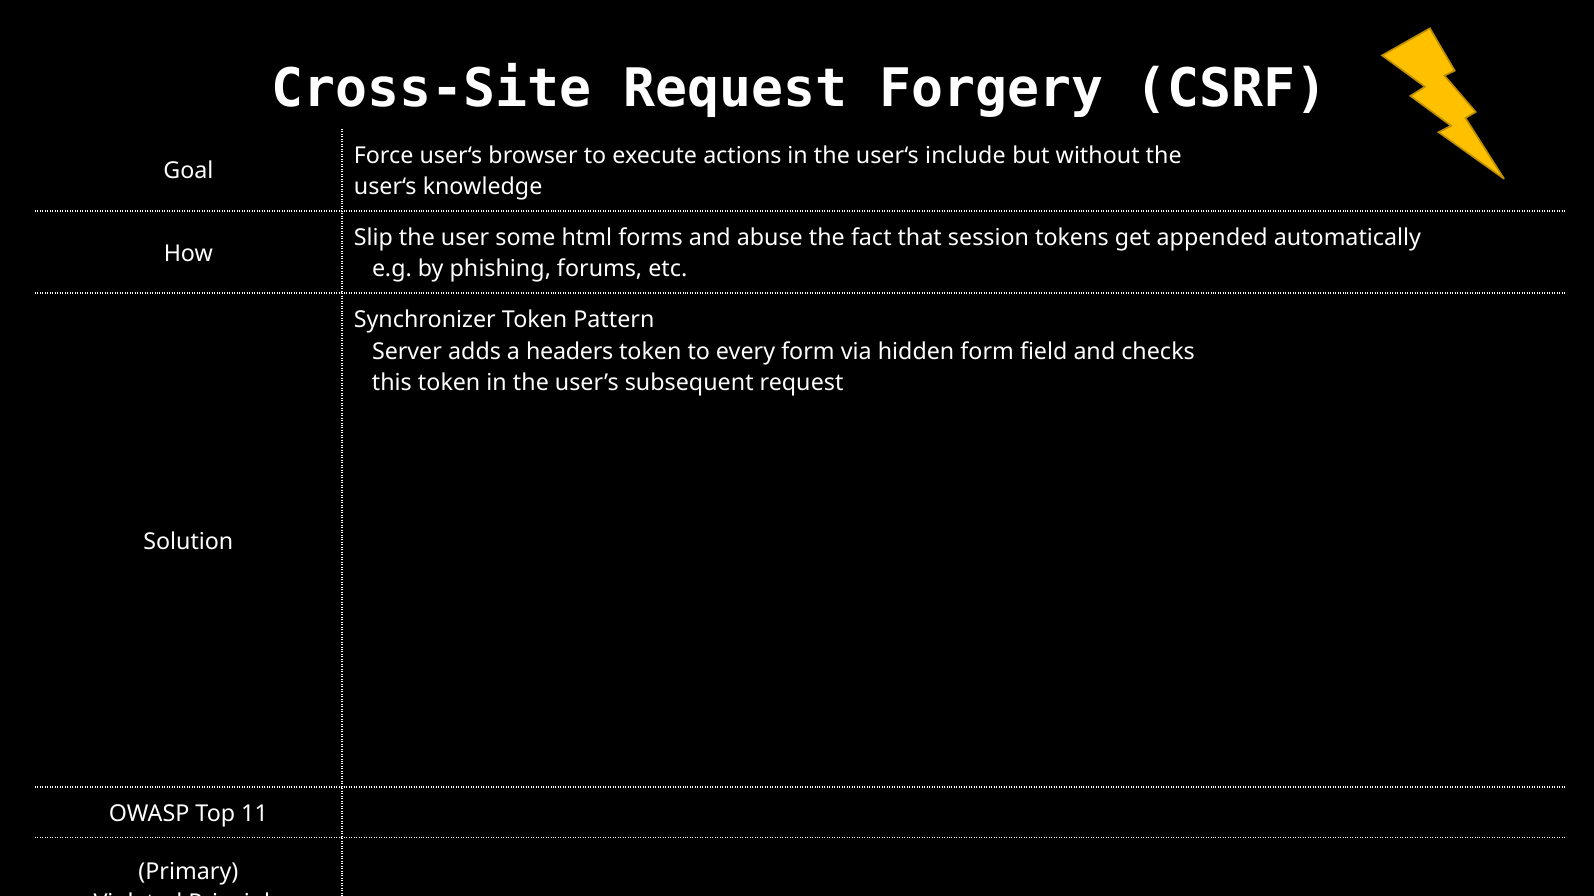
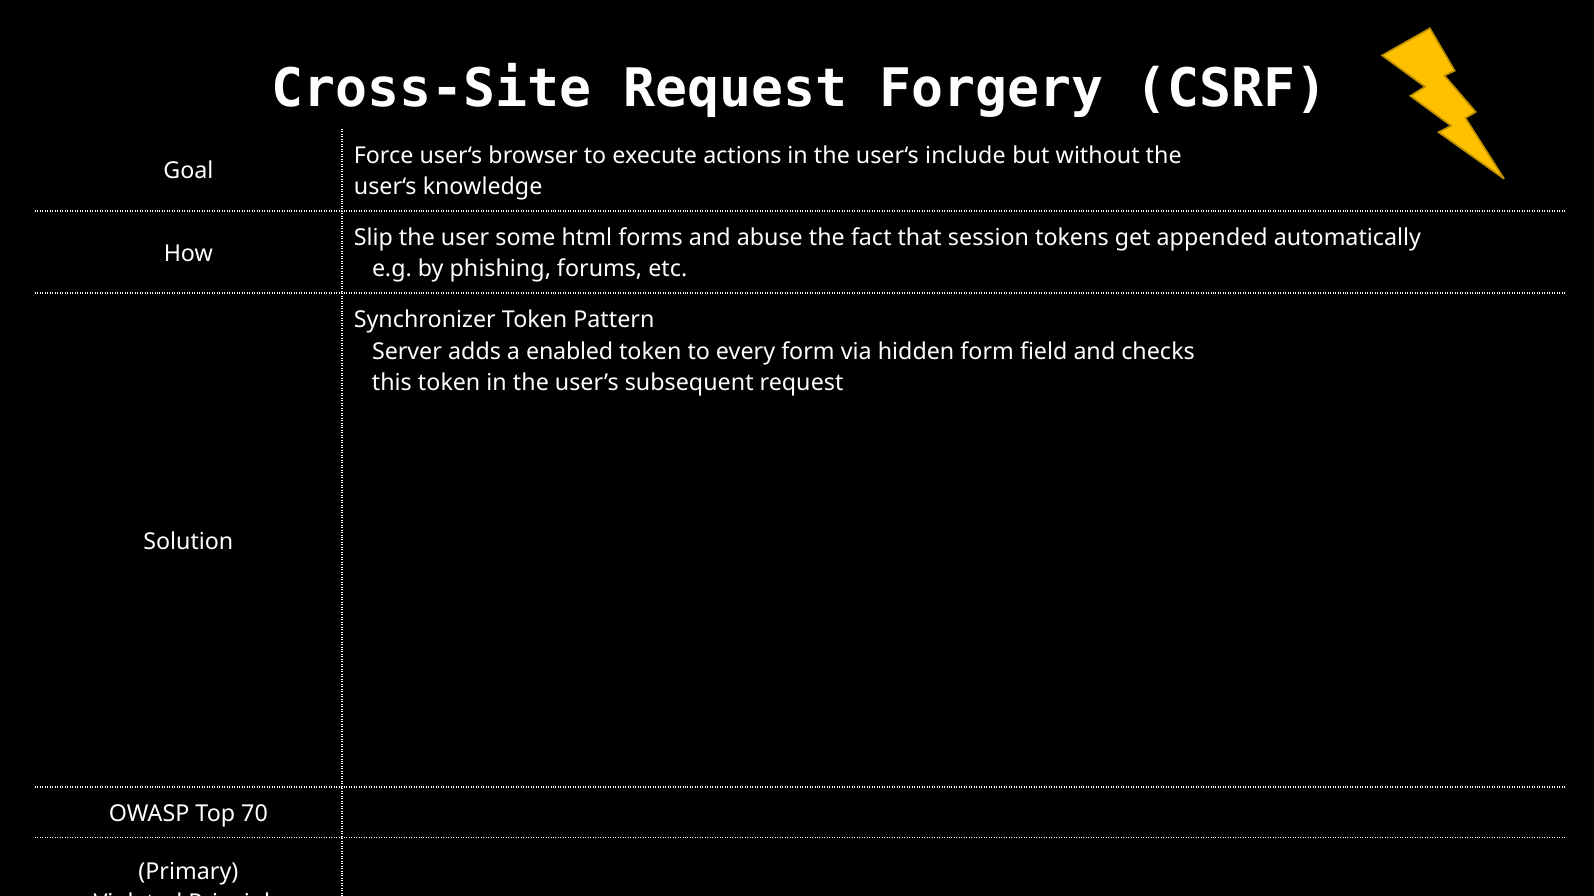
headers: headers -> enabled (570, 352)
11: 11 -> 70 (254, 814)
